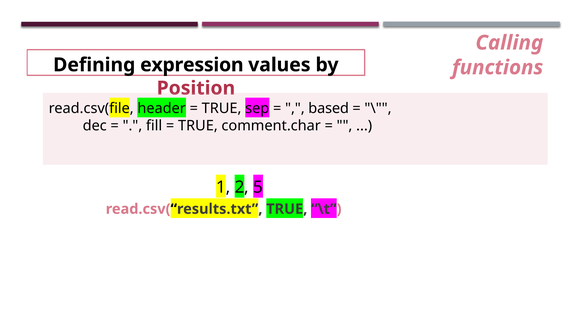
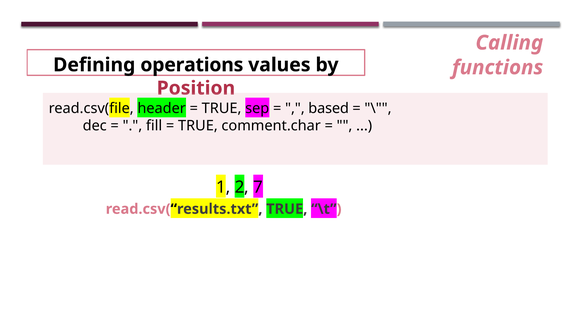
expression: expression -> operations (192, 65)
5: 5 -> 7 (258, 187)
